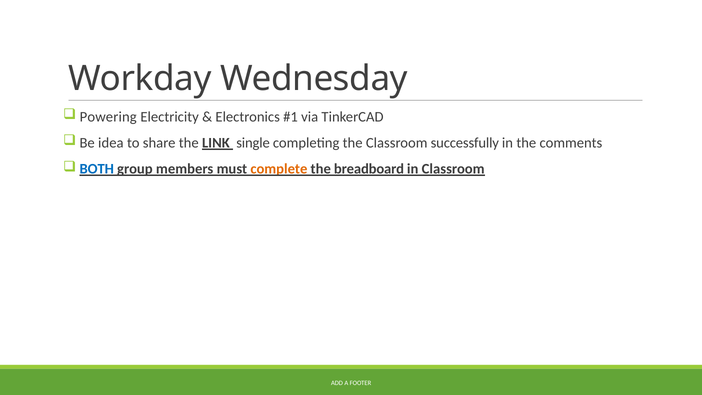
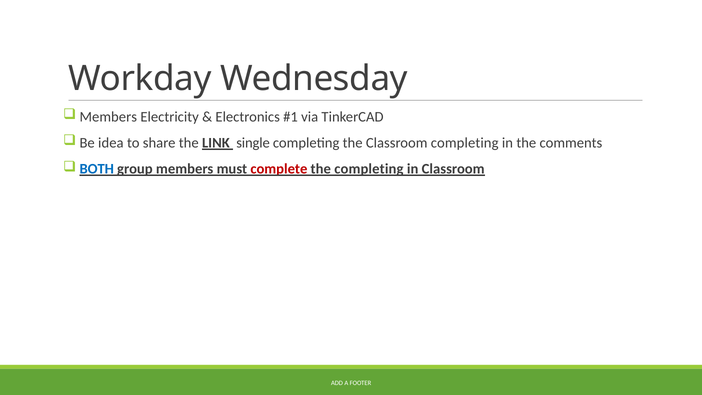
Powering: Powering -> Members (108, 117)
Classroom successfully: successfully -> completing (465, 143)
complete colour: orange -> red (279, 169)
the breadboard: breadboard -> completing (369, 169)
